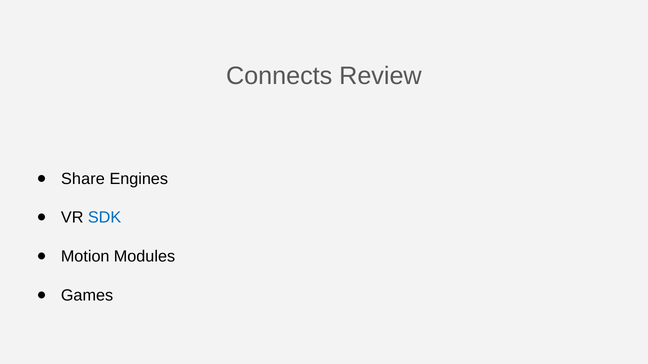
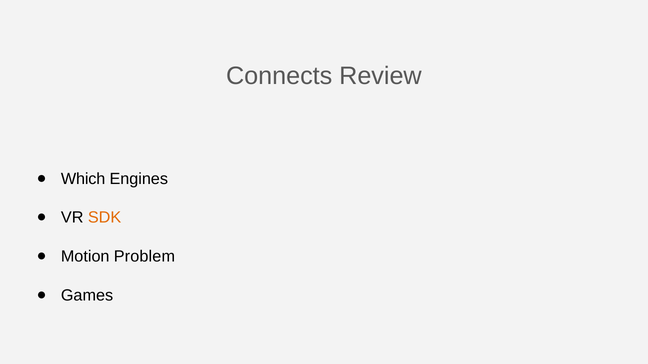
Share: Share -> Which (83, 179)
SDK colour: blue -> orange (105, 218)
Modules: Modules -> Problem (144, 257)
